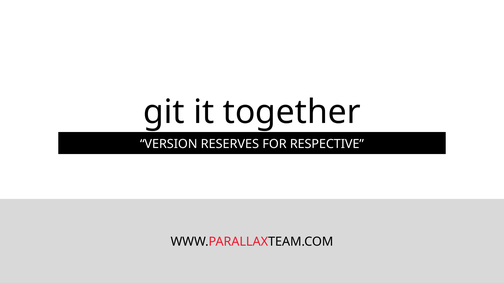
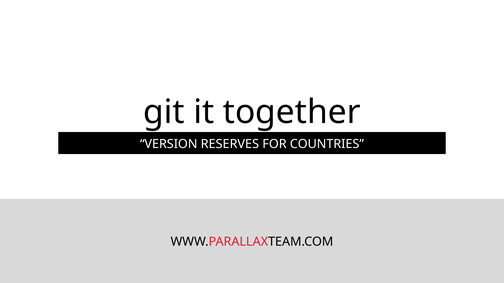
RESPECTIVE: RESPECTIVE -> COUNTRIES (327, 144)
